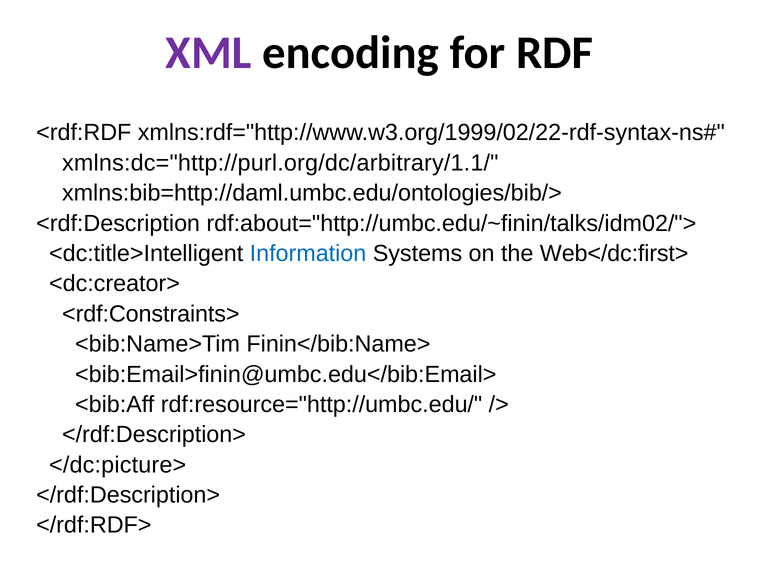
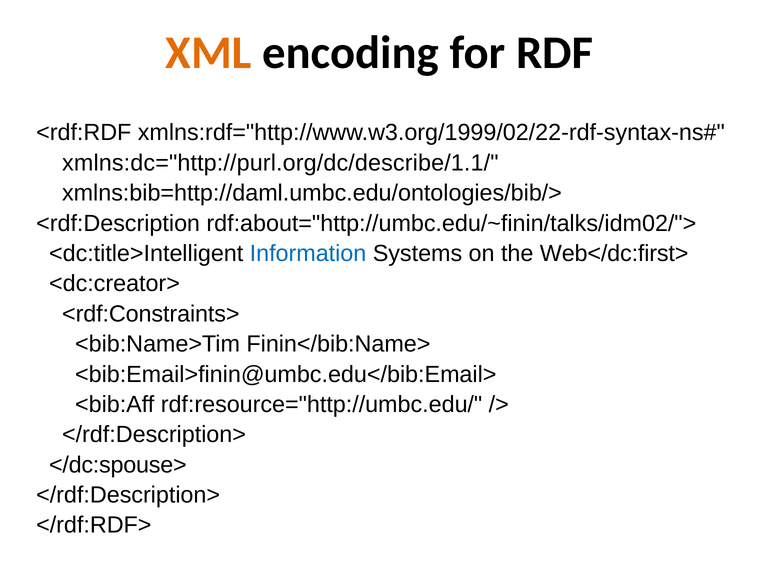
XML colour: purple -> orange (209, 53)
xmlns:dc="http://purl.org/dc/arbitrary/1.1/: xmlns:dc="http://purl.org/dc/arbitrary/1.1/ -> xmlns:dc="http://purl.org/dc/describe/1.1/ (280, 163)
</dc:picture>: </dc:picture> -> </dc:spouse> (118, 465)
